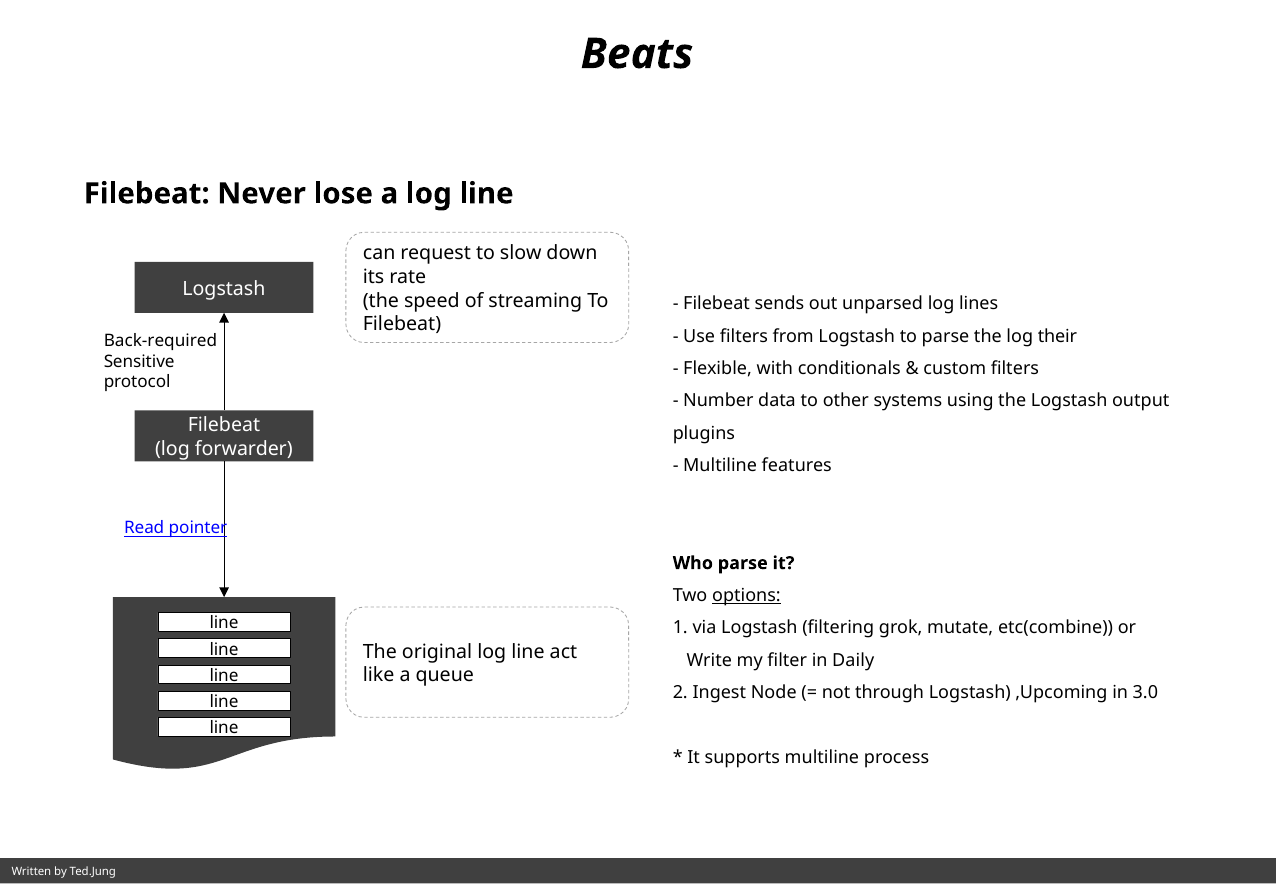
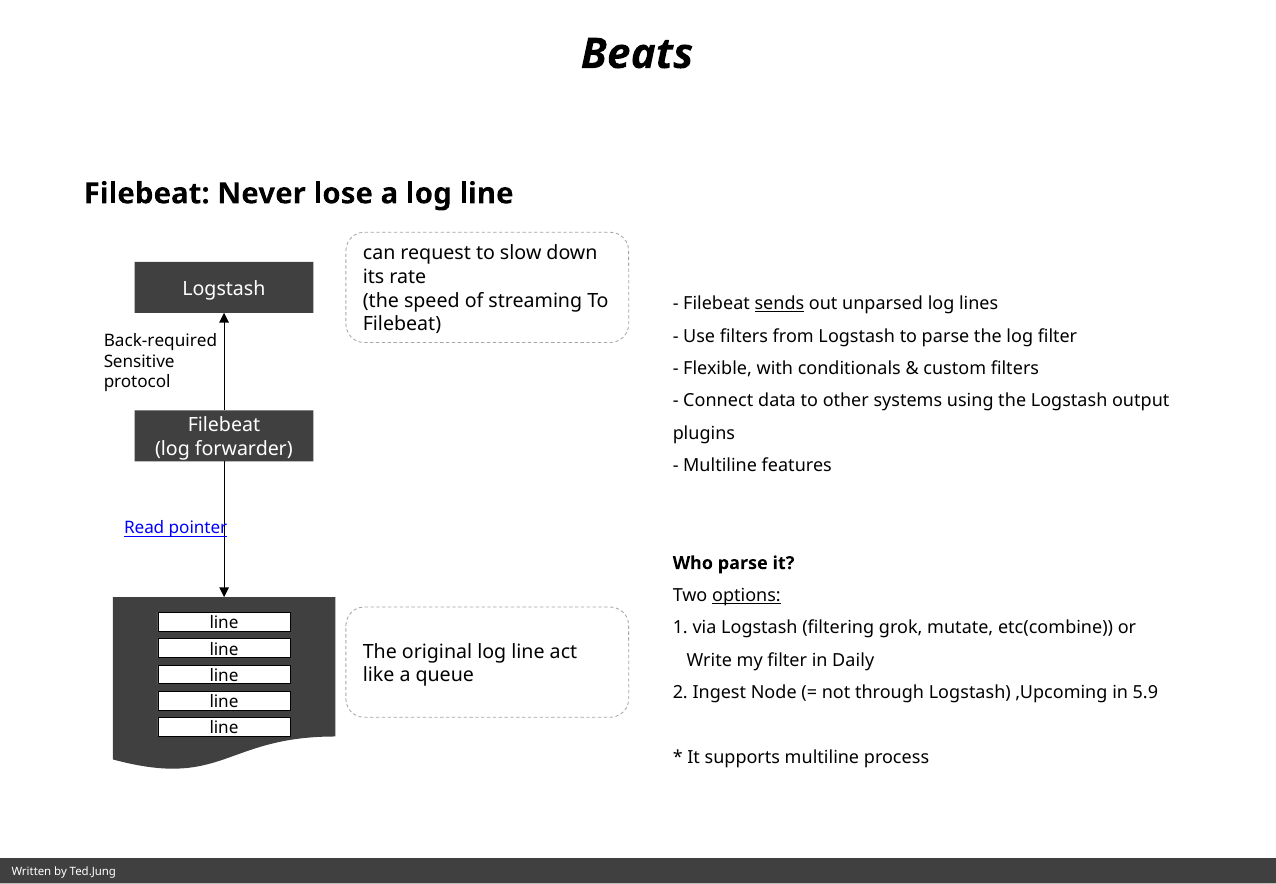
sends underline: none -> present (779, 303)
log their: their -> filter (1057, 336)
Number: Number -> Connect (718, 401)
3.0: 3.0 -> 5.9 (1145, 692)
